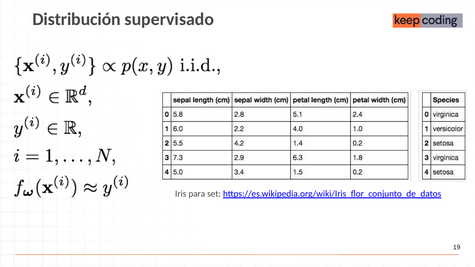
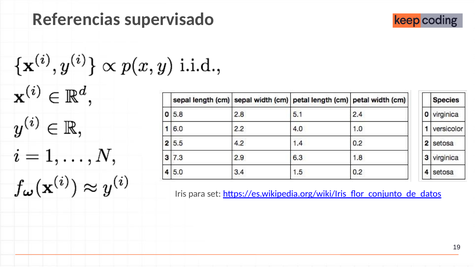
Distribución: Distribución -> Referencias (76, 19)
